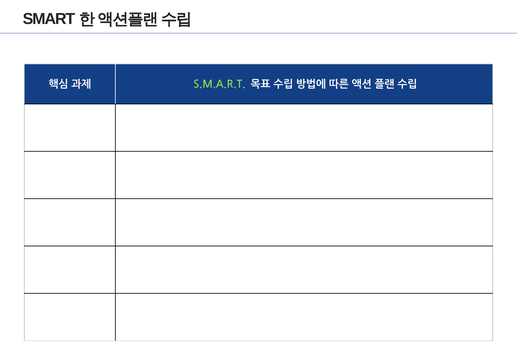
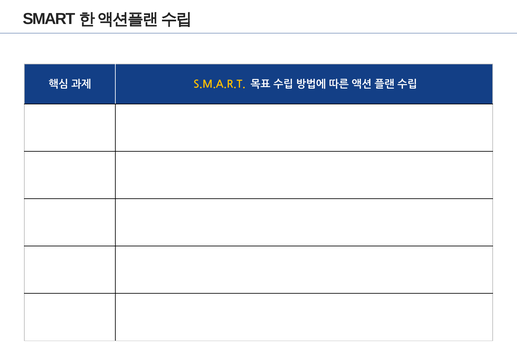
S.M.A.R.T colour: light green -> yellow (219, 84)
